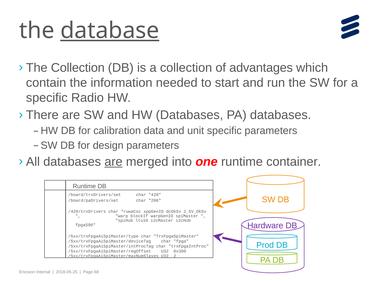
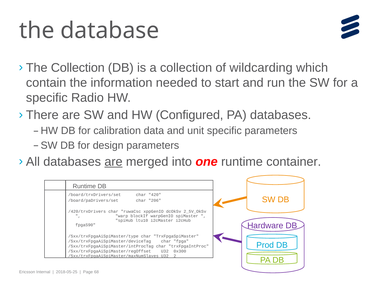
database underline: present -> none (110, 31)
advantages: advantages -> wildcarding (261, 68)
HW Databases: Databases -> Configured (190, 115)
